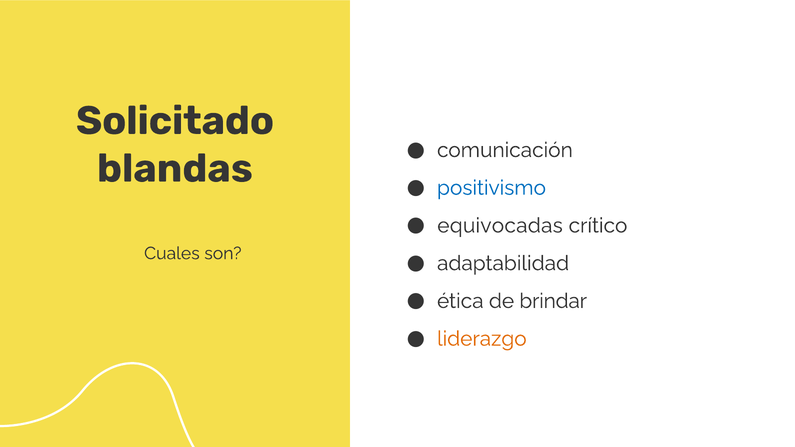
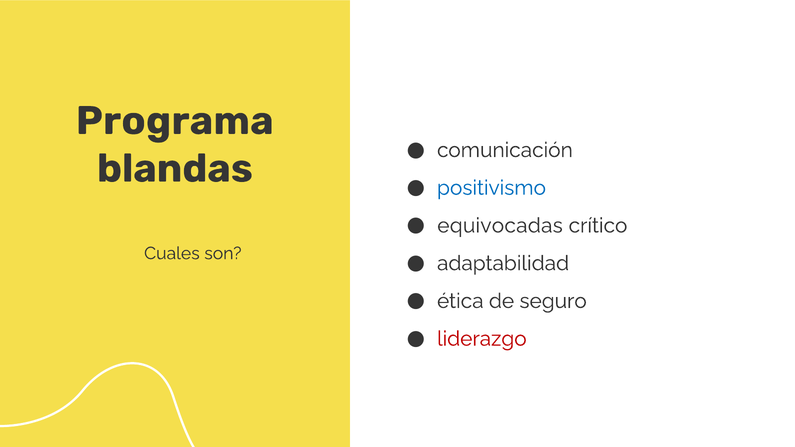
Solicitado: Solicitado -> Programa (175, 121)
brindar: brindar -> seguro (553, 301)
liderazgo colour: orange -> red (482, 339)
